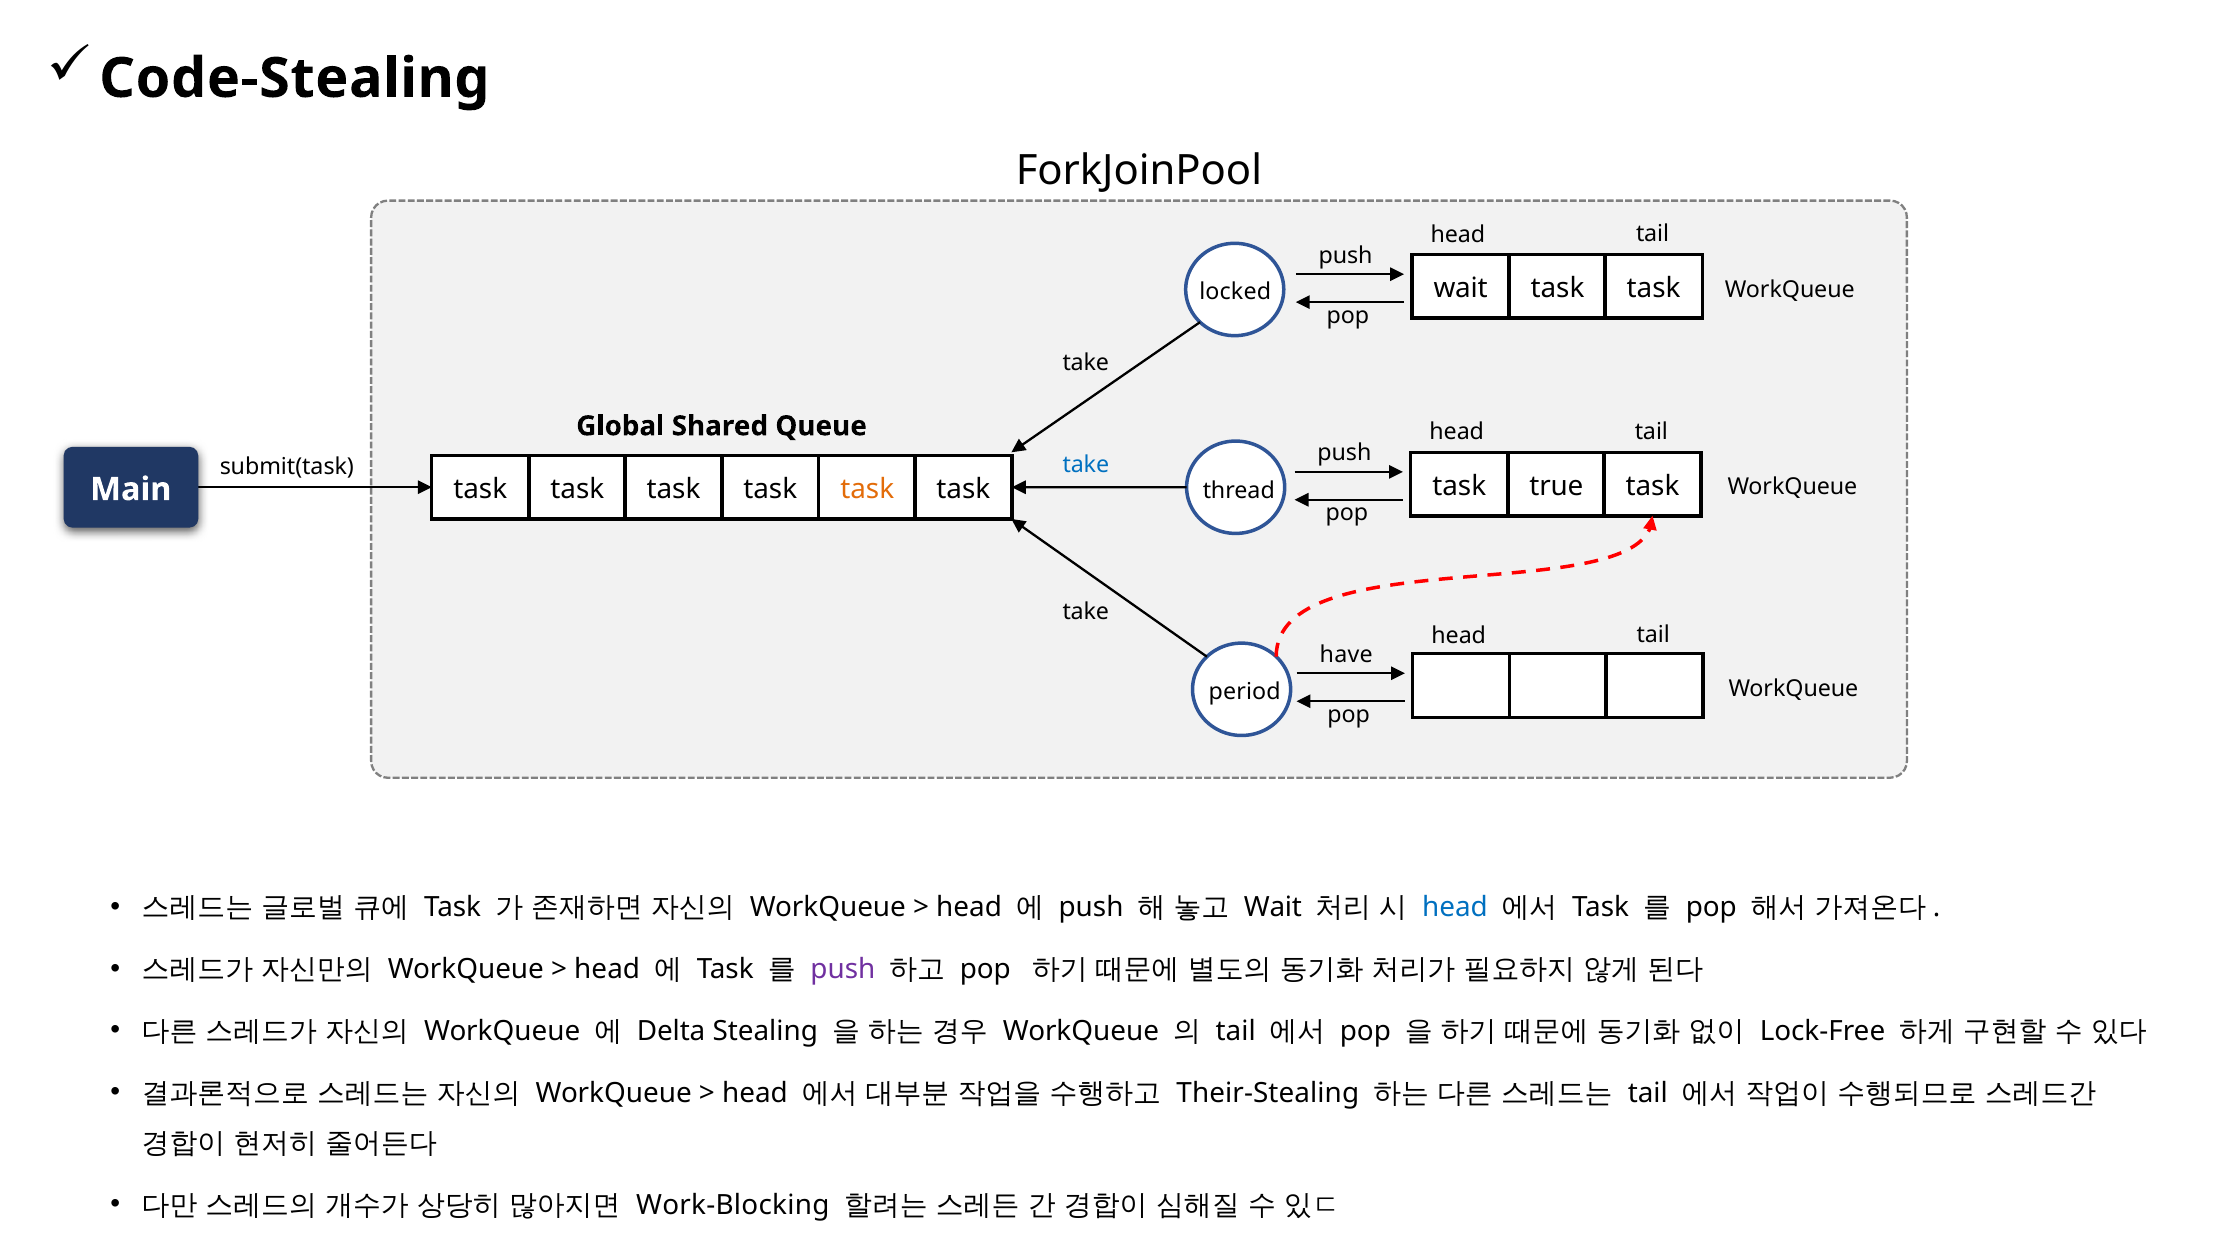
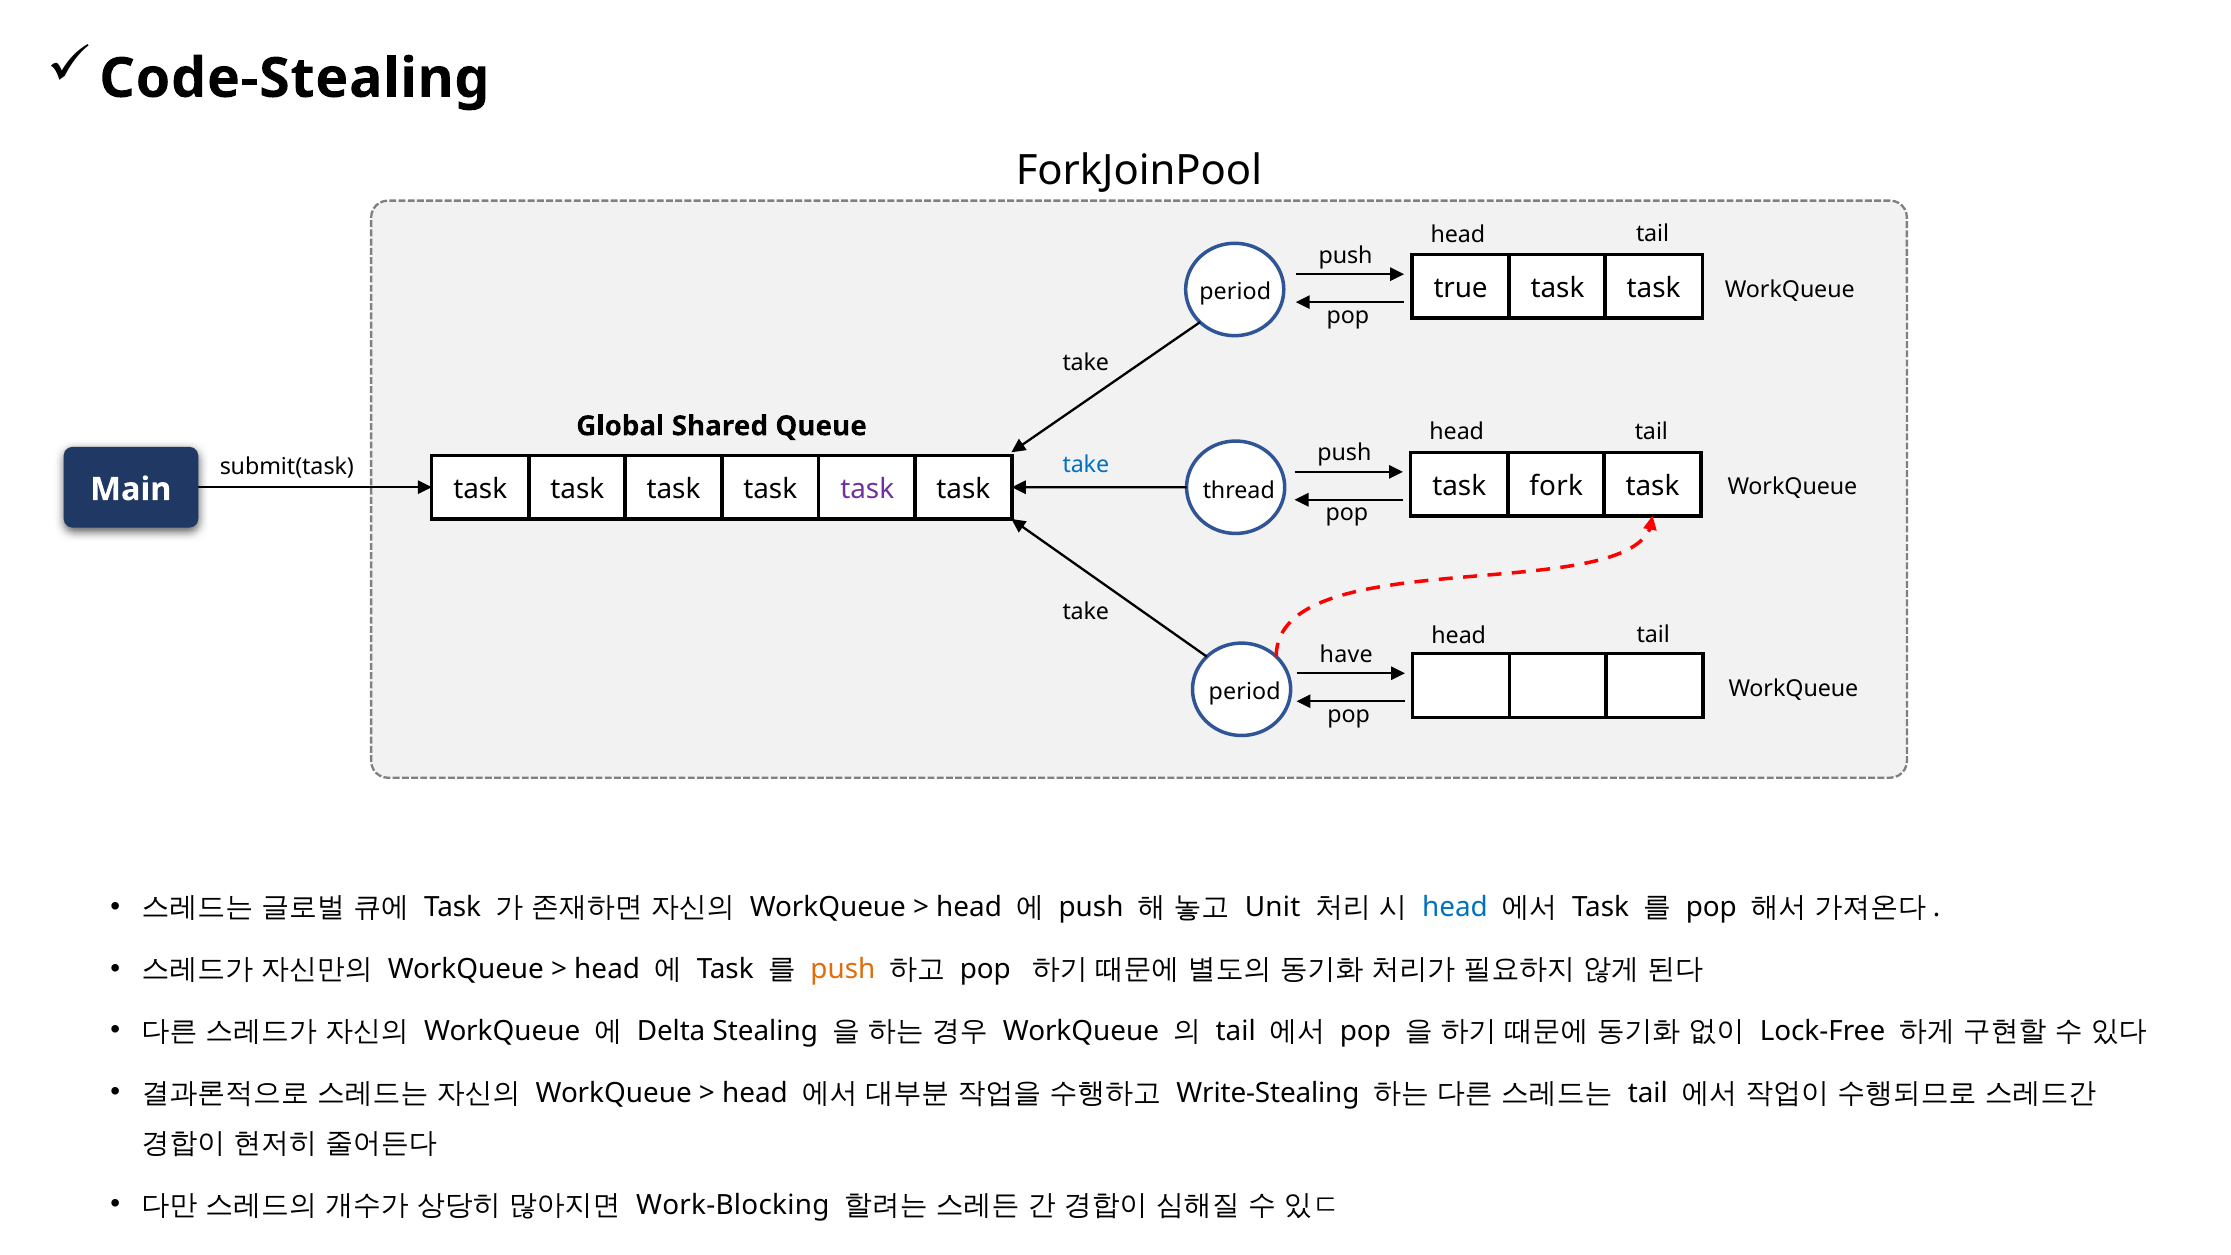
wait: wait -> true (1461, 288)
locked: locked -> period (1235, 292)
true: true -> fork (1556, 486)
task colour: orange -> purple (867, 489)
Wait: Wait -> Unit (1273, 908)
push colour: purple -> orange (843, 969)
Their-Stealing: Their-Stealing -> Write-Stealing (1268, 1093)
